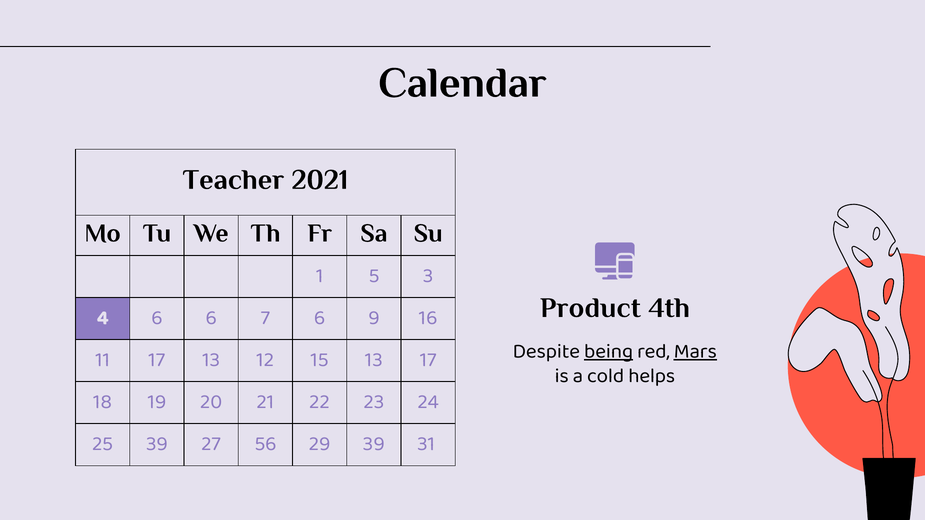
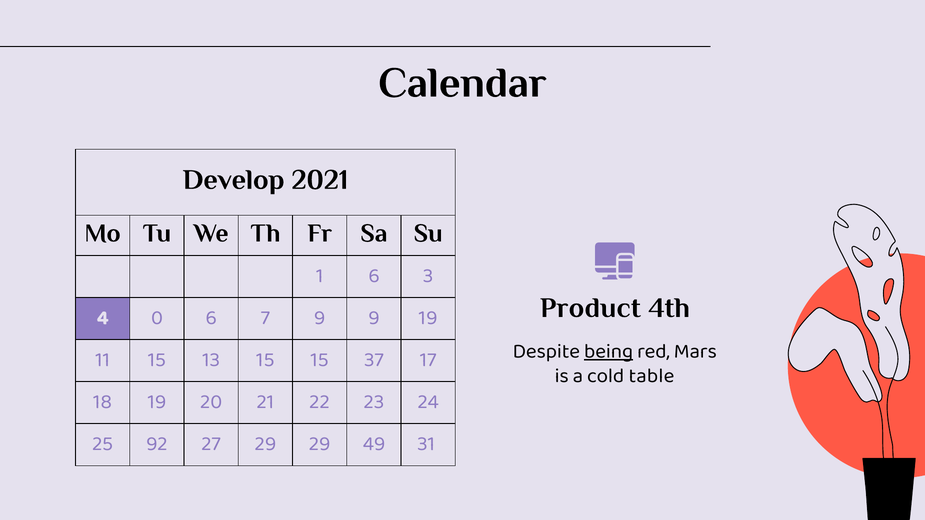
Teacher: Teacher -> Develop (234, 180)
1 5: 5 -> 6 (374, 276)
4 6: 6 -> 0 (157, 318)
7 6: 6 -> 9 (320, 318)
9 16: 16 -> 19 (428, 318)
Mars underline: present -> none (695, 351)
11 17: 17 -> 15 (157, 360)
13 12: 12 -> 15 (265, 360)
15 13: 13 -> 37 (374, 360)
helps: helps -> table (651, 376)
25 39: 39 -> 92 (157, 444)
27 56: 56 -> 29 (265, 444)
29 39: 39 -> 49 (374, 444)
